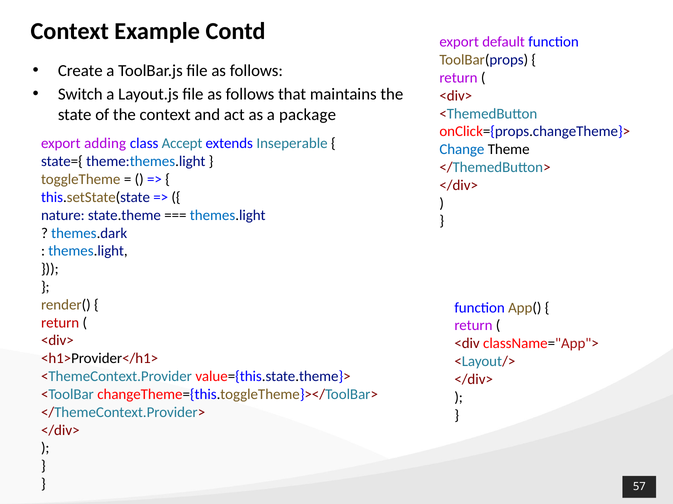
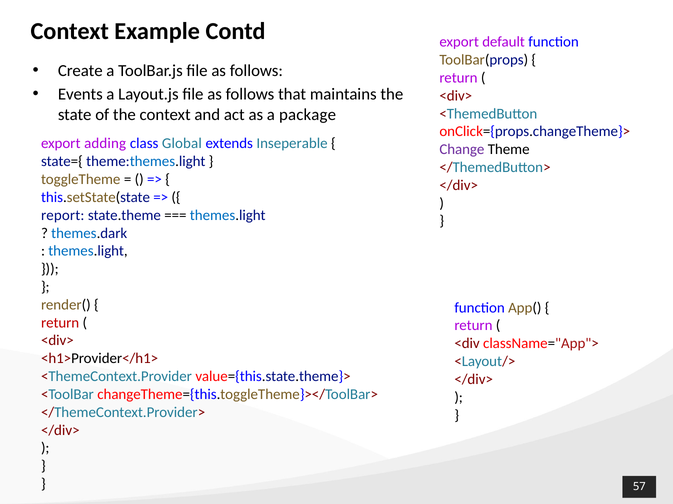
Switch: Switch -> Events (80, 94)
Accept: Accept -> Global (182, 144)
Change colour: blue -> purple (462, 150)
nature: nature -> report (63, 216)
